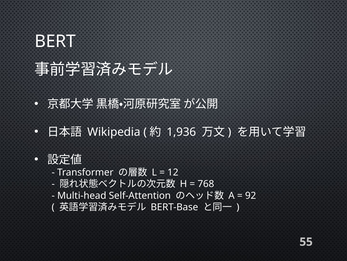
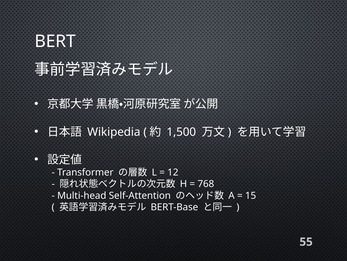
1,936: 1,936 -> 1,500 (181, 132)
92: 92 -> 15 (251, 195)
